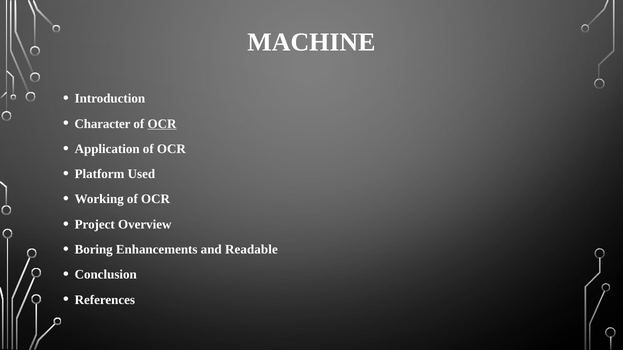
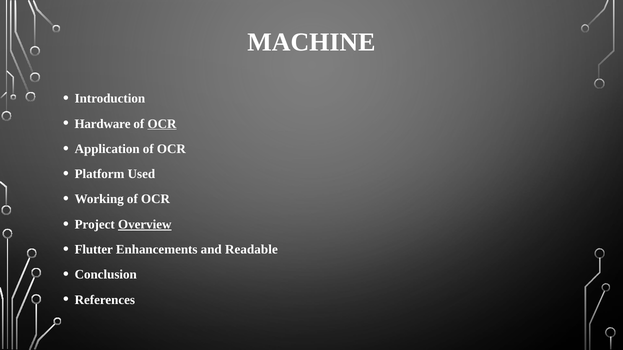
Character: Character -> Hardware (103, 124)
Overview underline: none -> present (145, 225)
Boring: Boring -> Flutter (94, 250)
